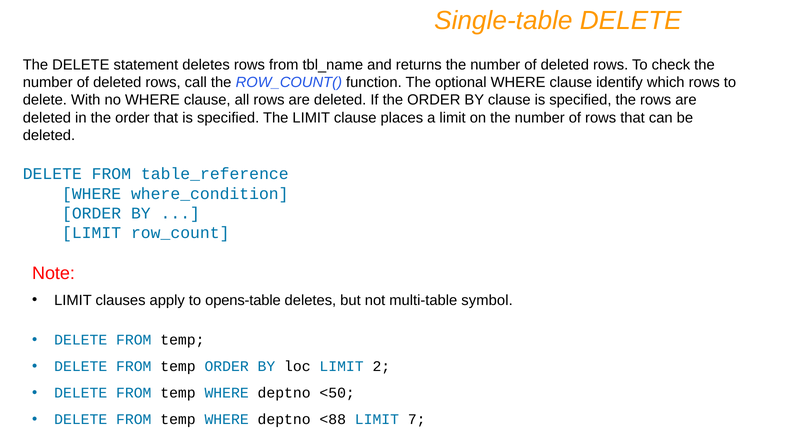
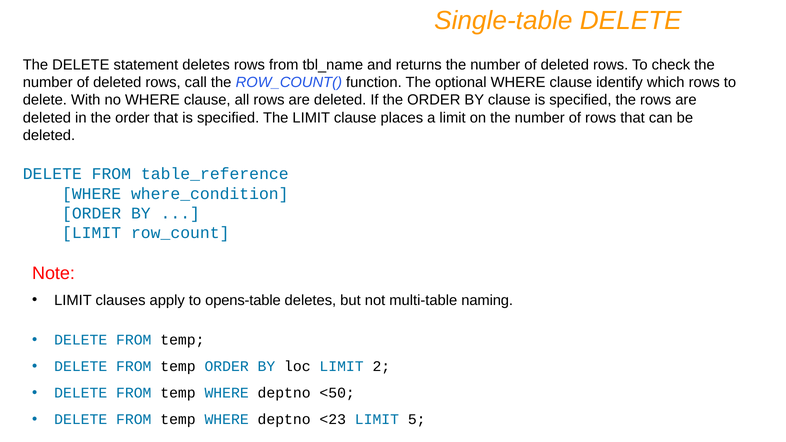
symbol: symbol -> naming (487, 300)
<88: <88 -> <23 (333, 420)
7: 7 -> 5 (417, 420)
